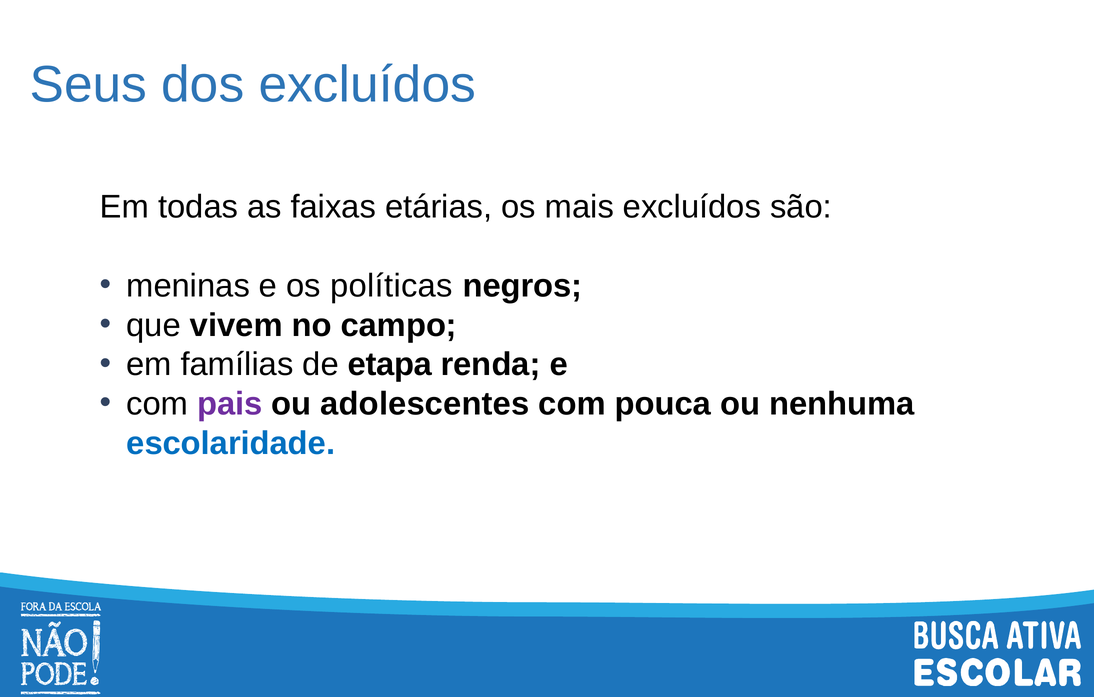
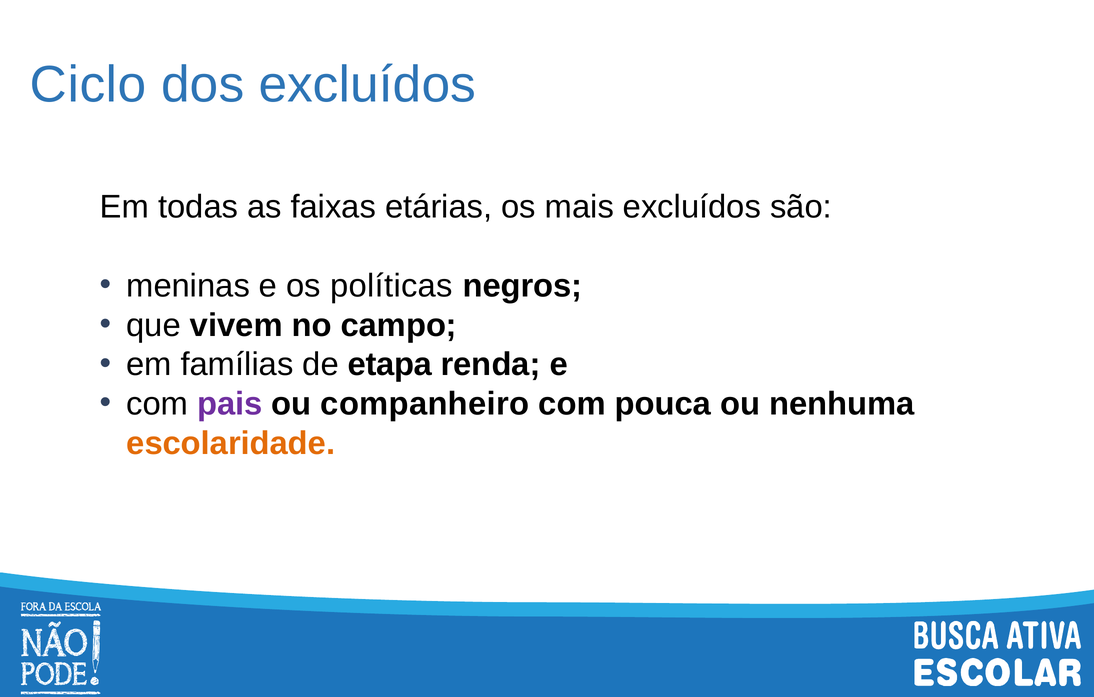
Seus: Seus -> Ciclo (88, 85)
adolescentes: adolescentes -> companheiro (425, 404)
escolaridade colour: blue -> orange (231, 443)
